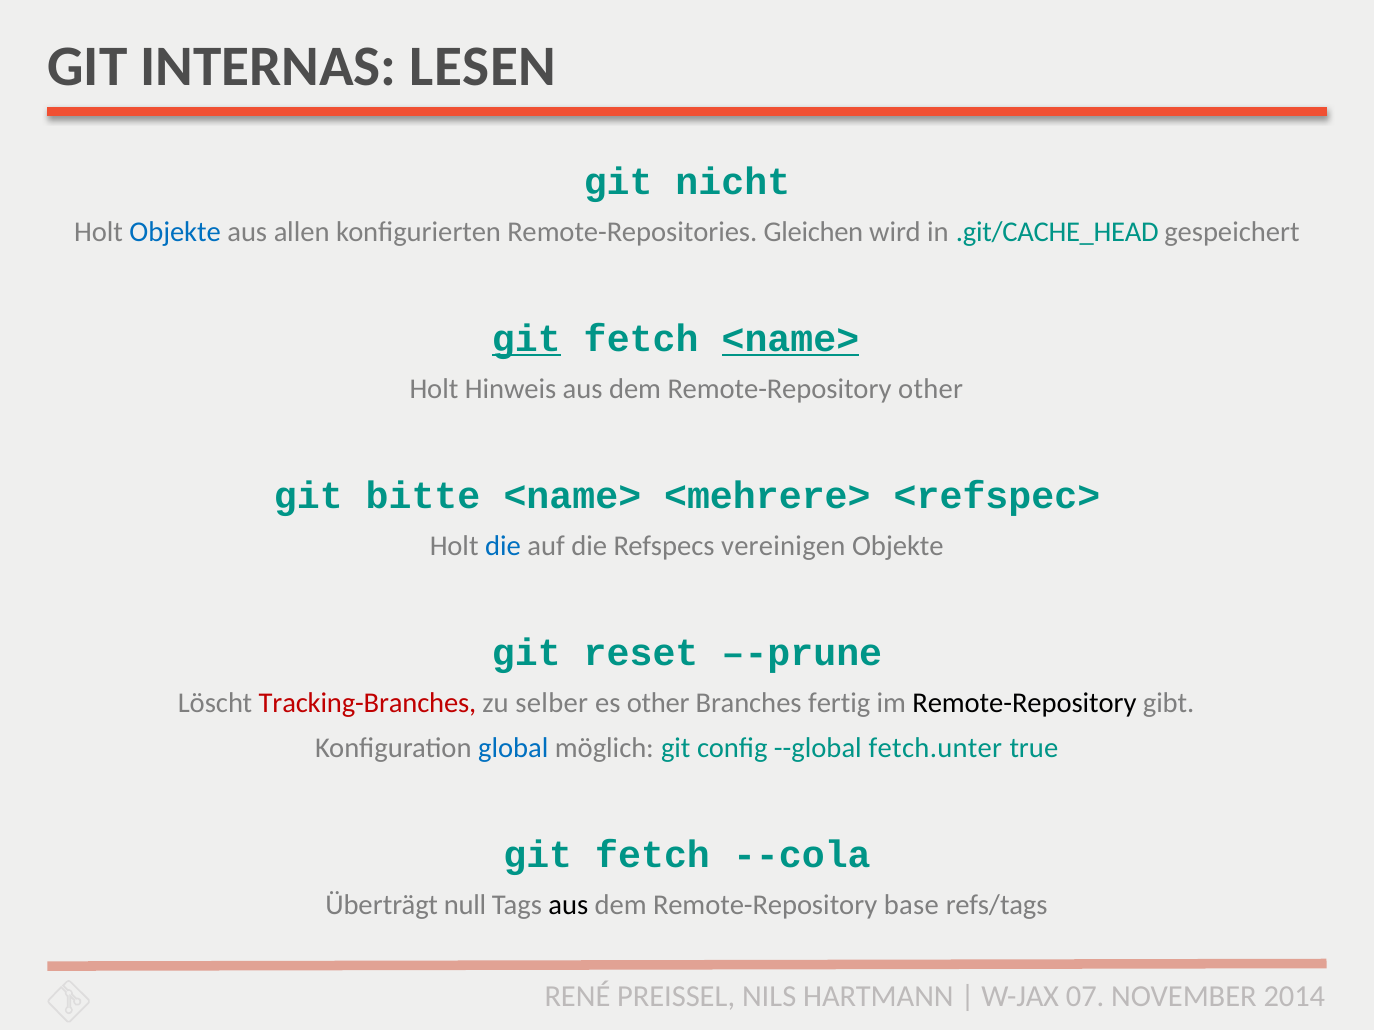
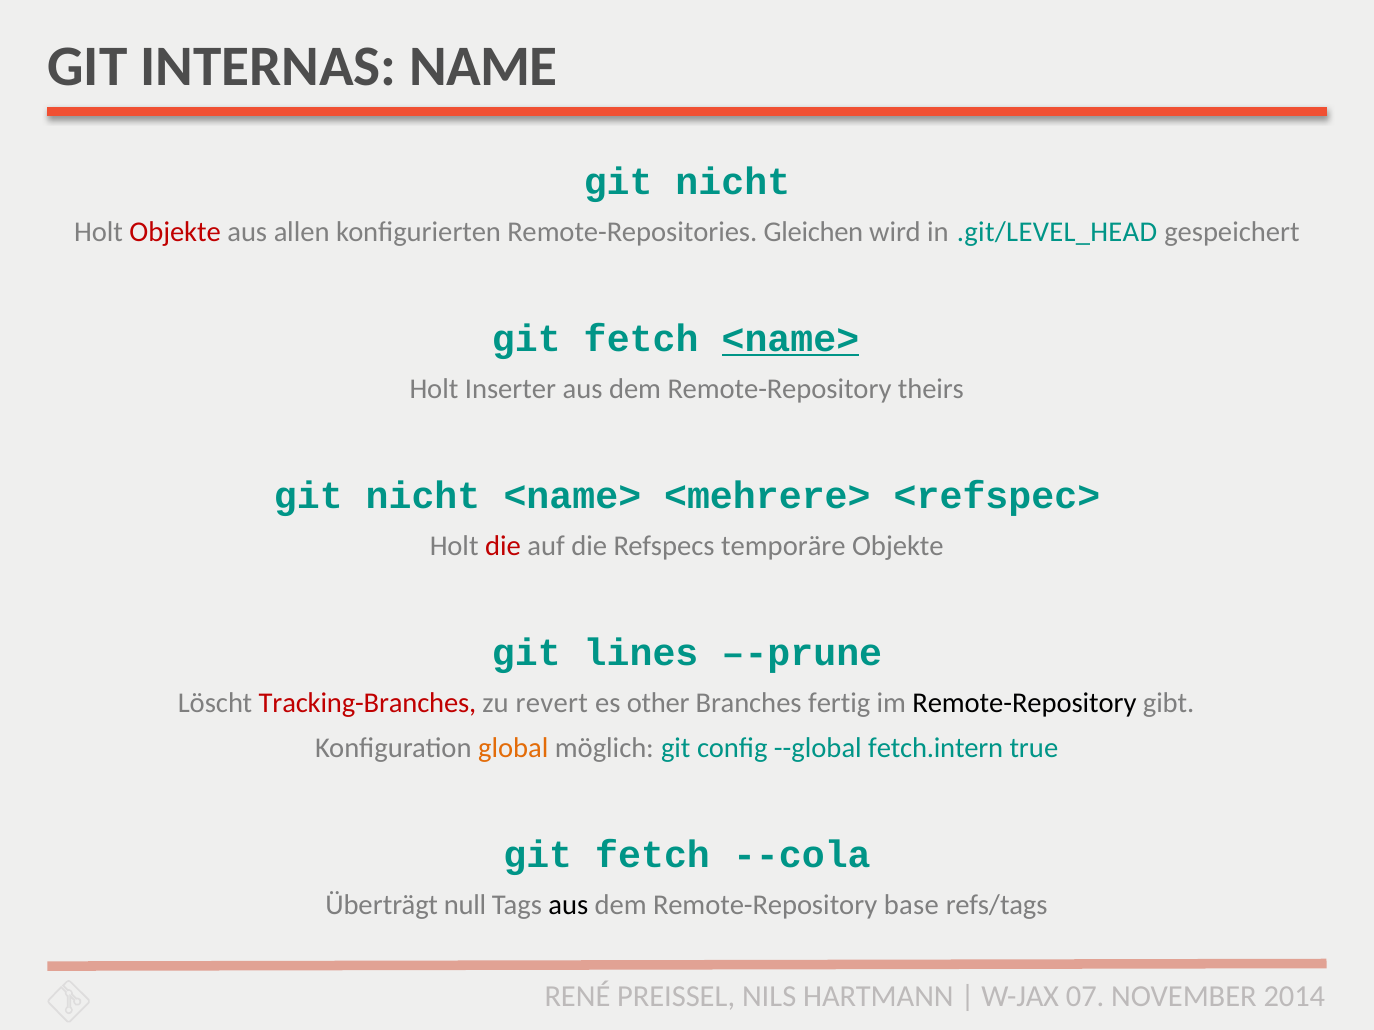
LESEN: LESEN -> NAME (484, 66)
Objekte colour: blue -> red (175, 233)
.git/CACHE_HEAD: .git/CACHE_HEAD -> .git/LEVEL_HEAD (1057, 233)
git underline: present -> none (526, 339)
Hinweis: Hinweis -> Inserter (510, 390)
Remote-Repository other: other -> theirs (931, 390)
bitte: bitte -> nicht (423, 496)
die colour: blue -> red (503, 546)
vereinigen: vereinigen -> temporäre (783, 546)
reset: reset -> lines (641, 653)
selber: selber -> revert (552, 703)
global colour: blue -> orange (513, 749)
fetch.unter: fetch.unter -> fetch.intern (936, 749)
